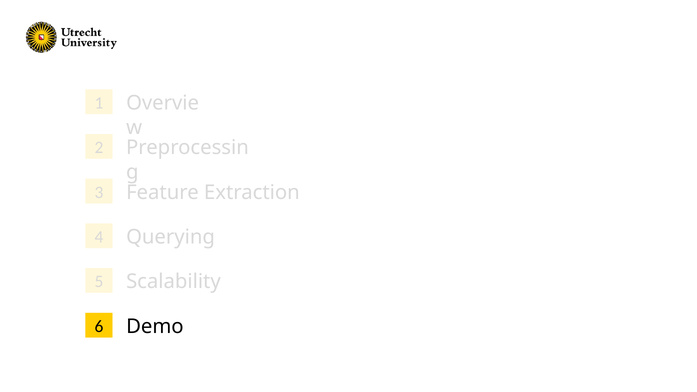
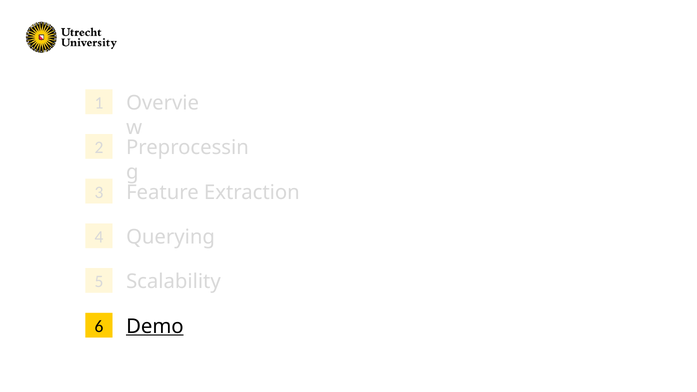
Demo underline: none -> present (155, 326)
